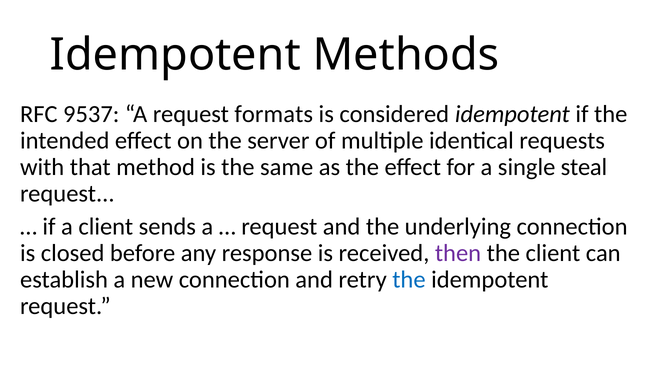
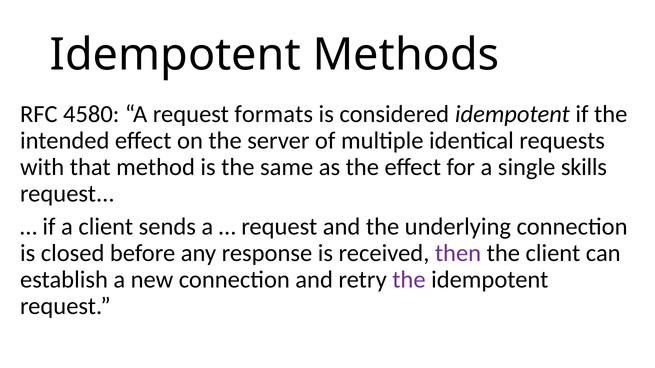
9537: 9537 -> 4580 (91, 114)
steal: steal -> skills (584, 167)
the colour: blue -> purple (409, 280)
